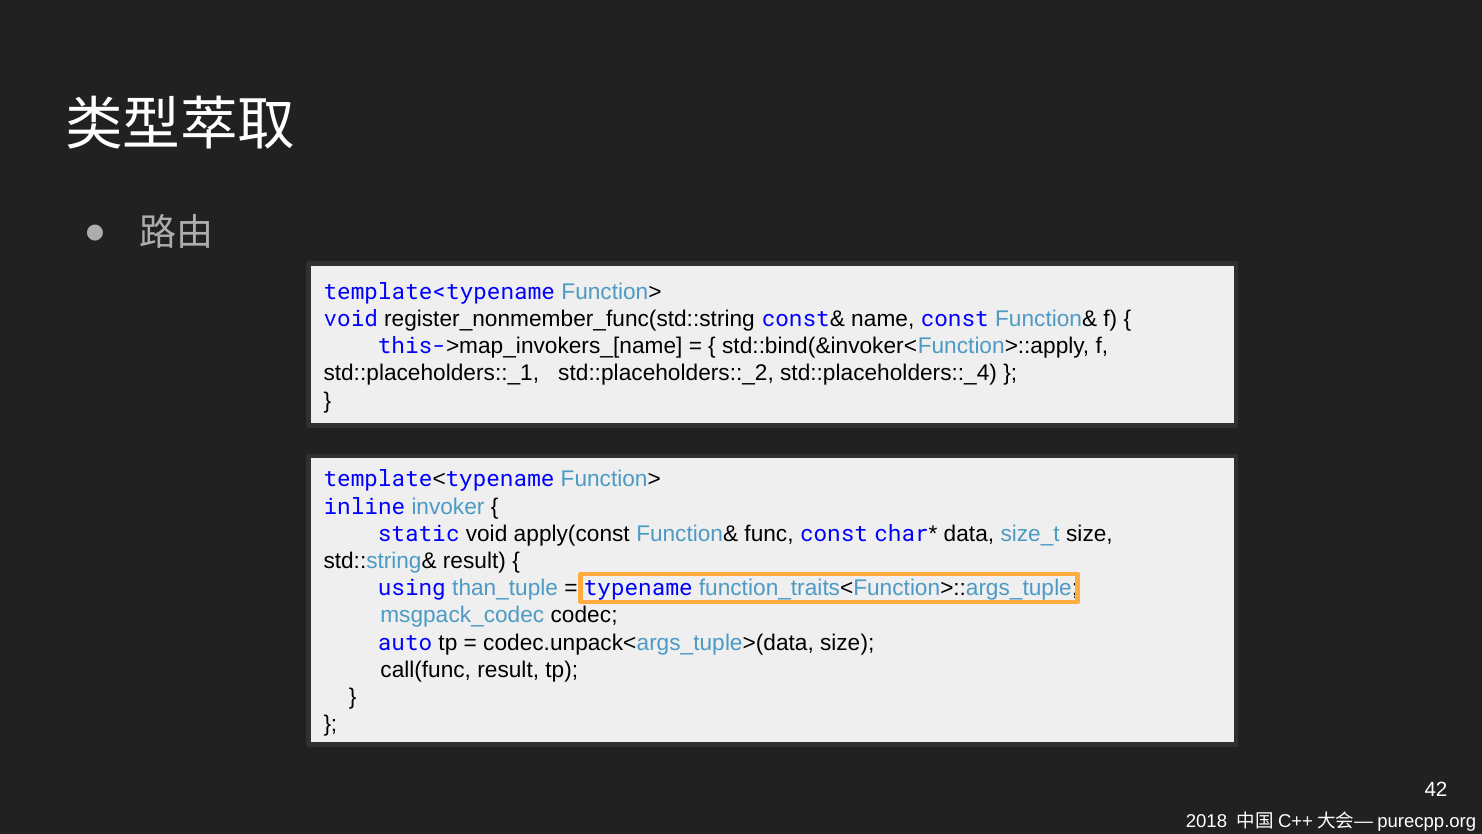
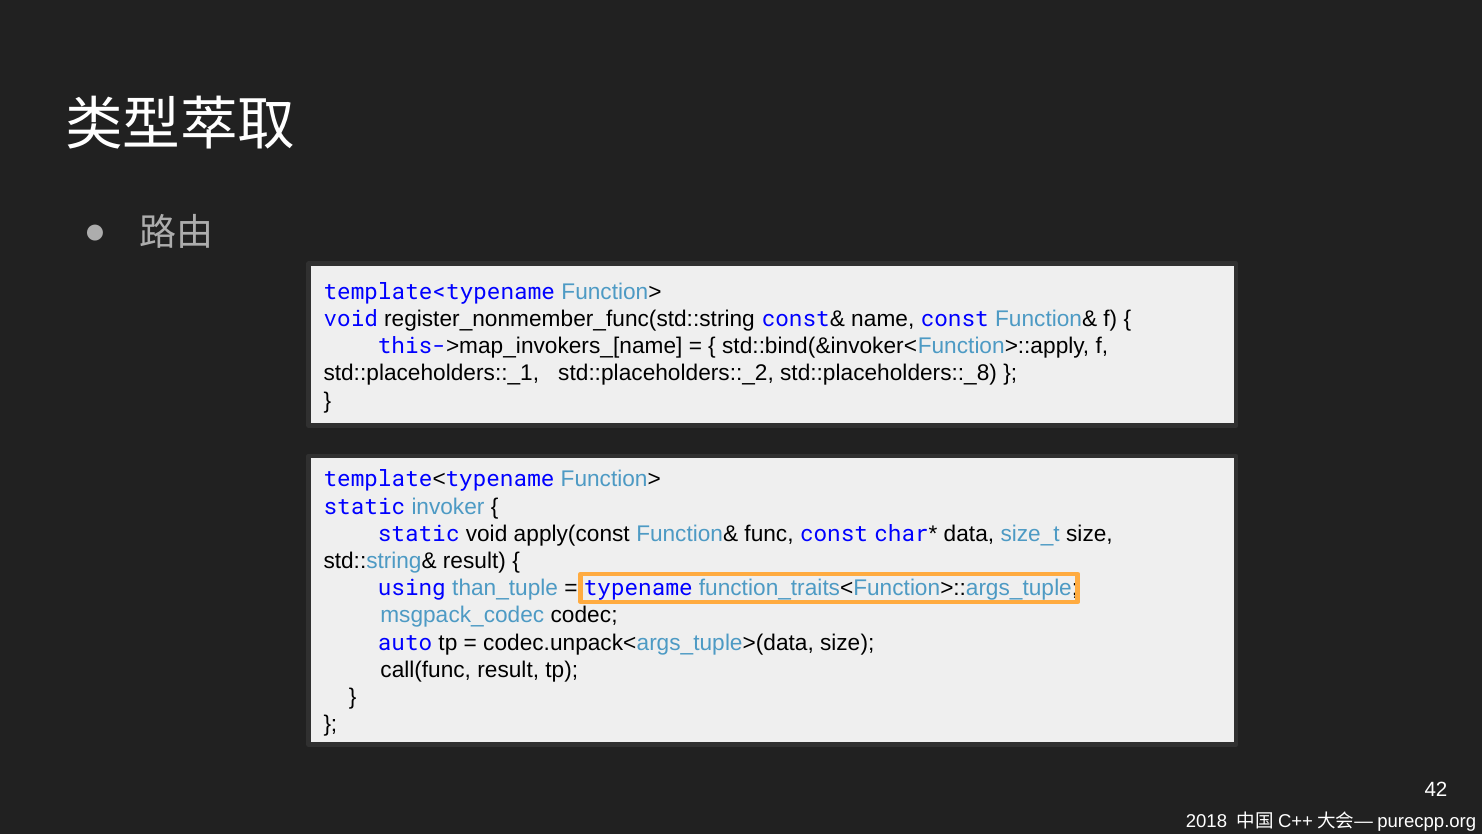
std::placeholders::_4: std::placeholders::_4 -> std::placeholders::_8 (889, 373)
inline: inline -> static (364, 506)
